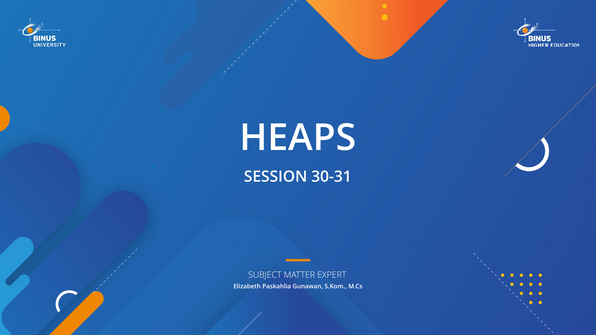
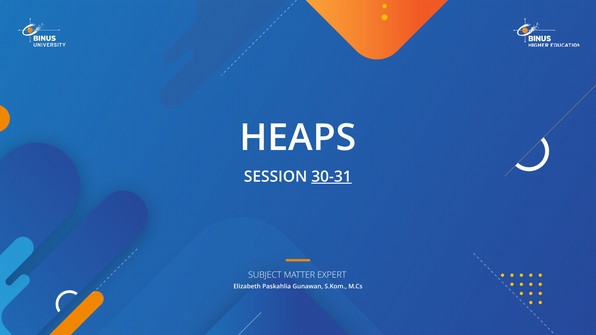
30-31 underline: none -> present (331, 177)
